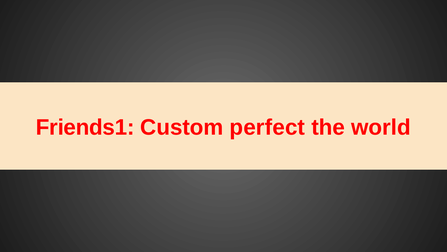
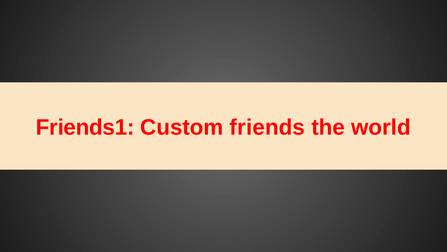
perfect: perfect -> friends (267, 127)
